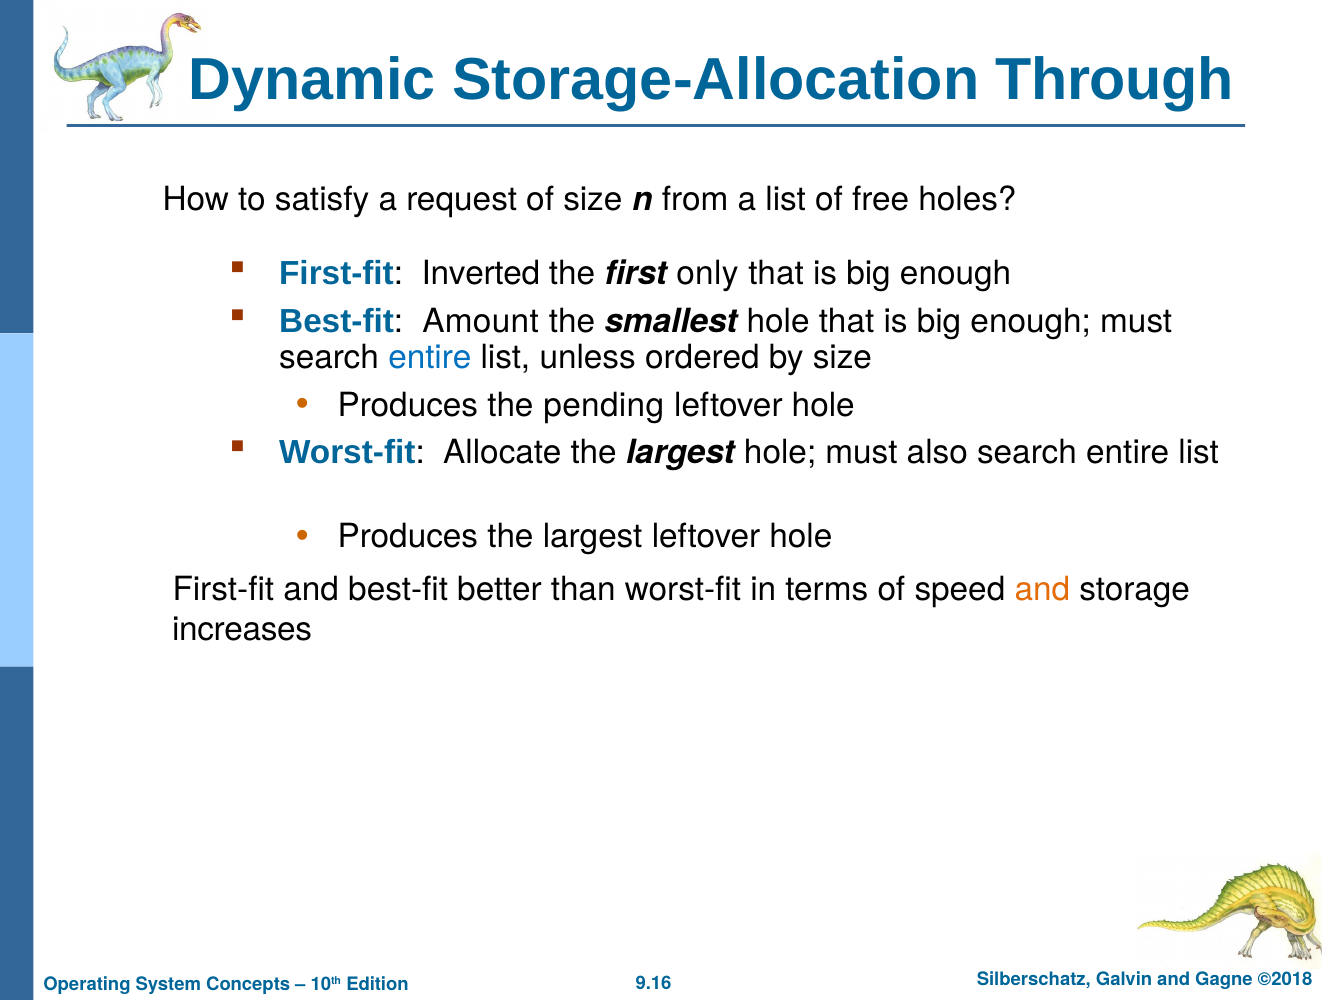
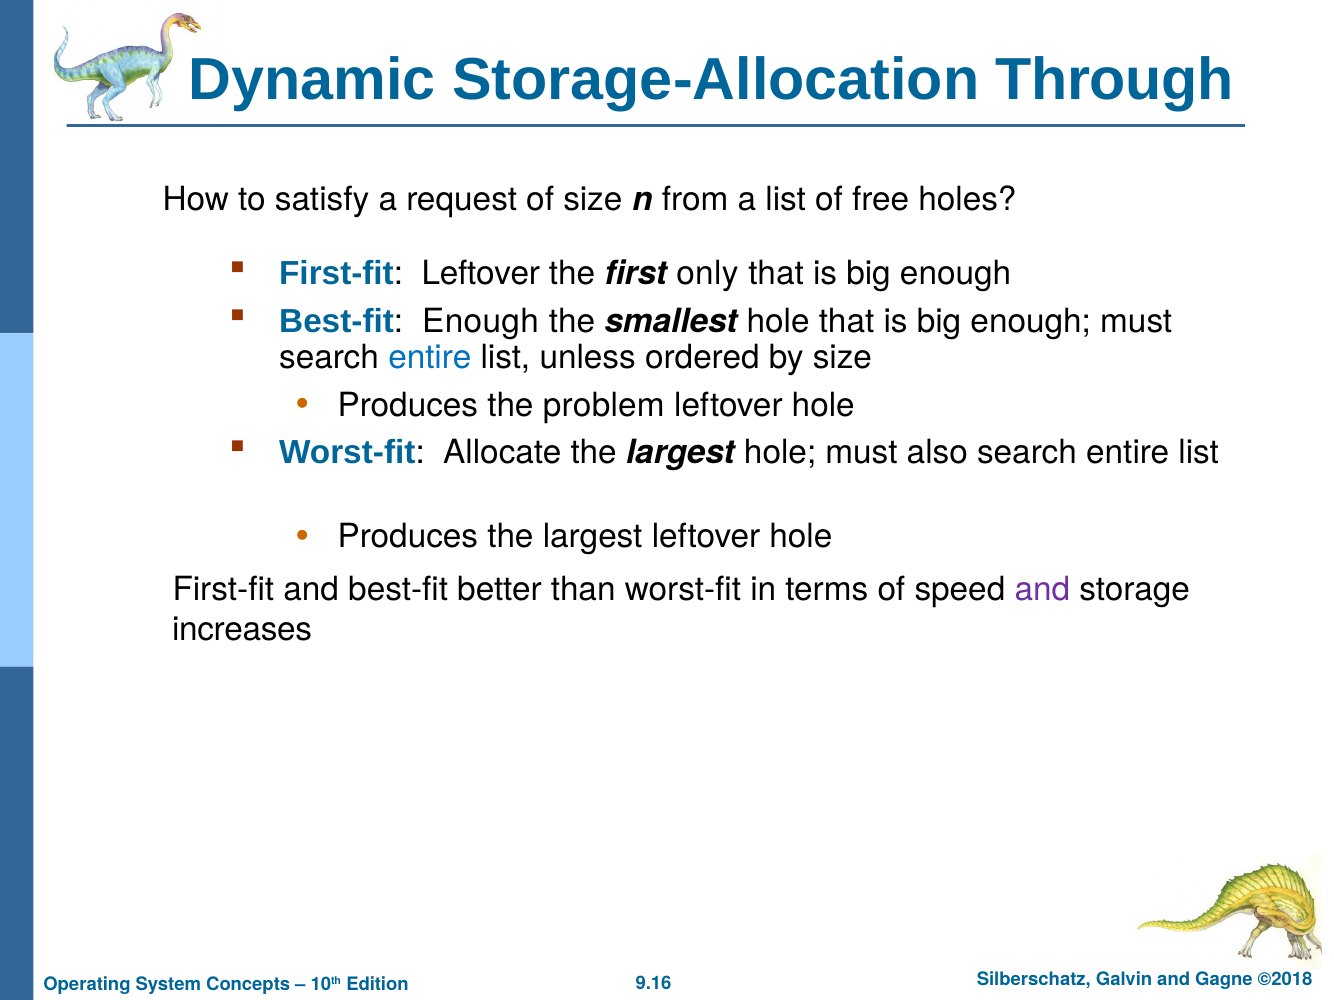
First-fit Inverted: Inverted -> Leftover (481, 274)
Best-fit Amount: Amount -> Enough (481, 322)
pending: pending -> problem (604, 405)
and colour: orange -> purple (1042, 590)
